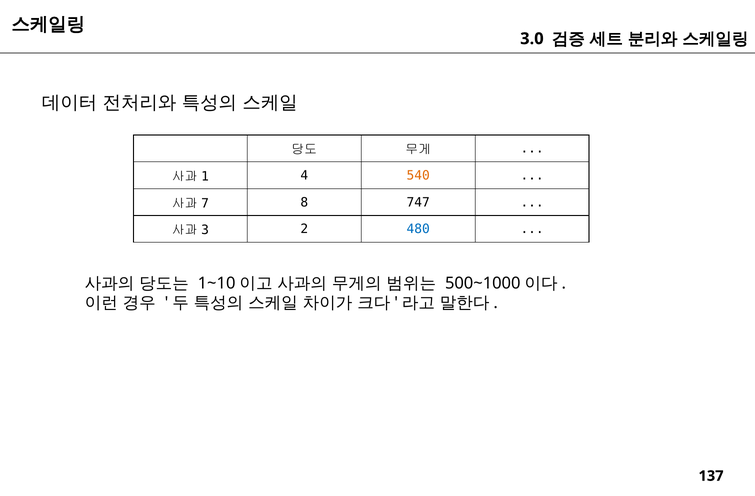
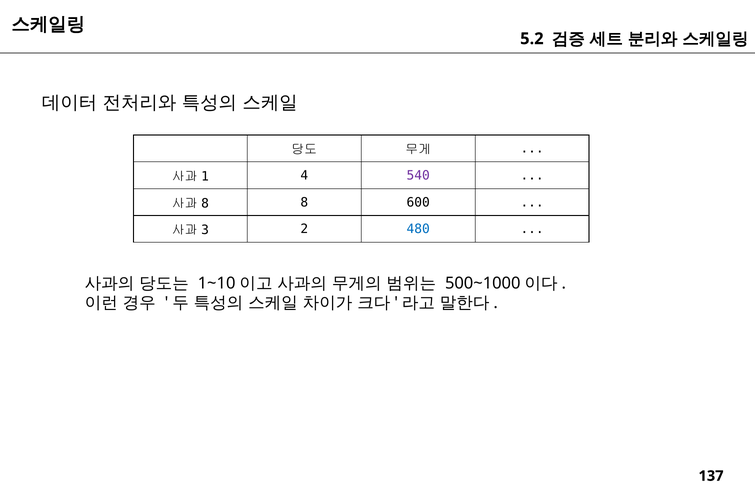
3.0: 3.0 -> 5.2 (532, 39)
540 colour: orange -> purple (418, 175)
7: 7 -> 8 (205, 203)
747: 747 -> 600 (418, 202)
